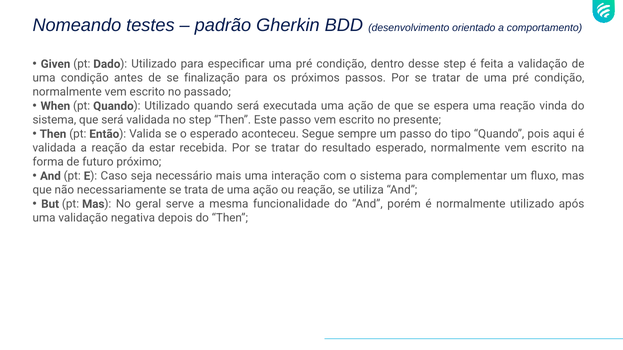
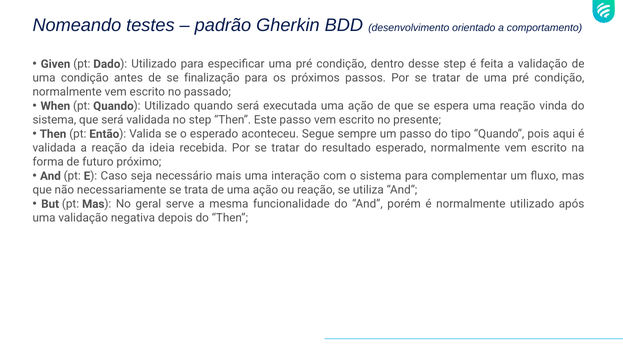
estar: estar -> ideia (162, 148)
